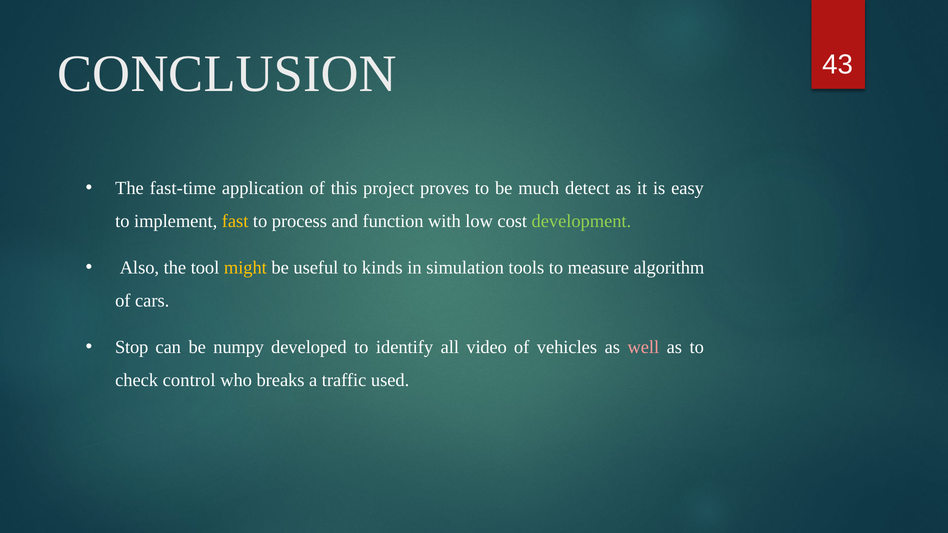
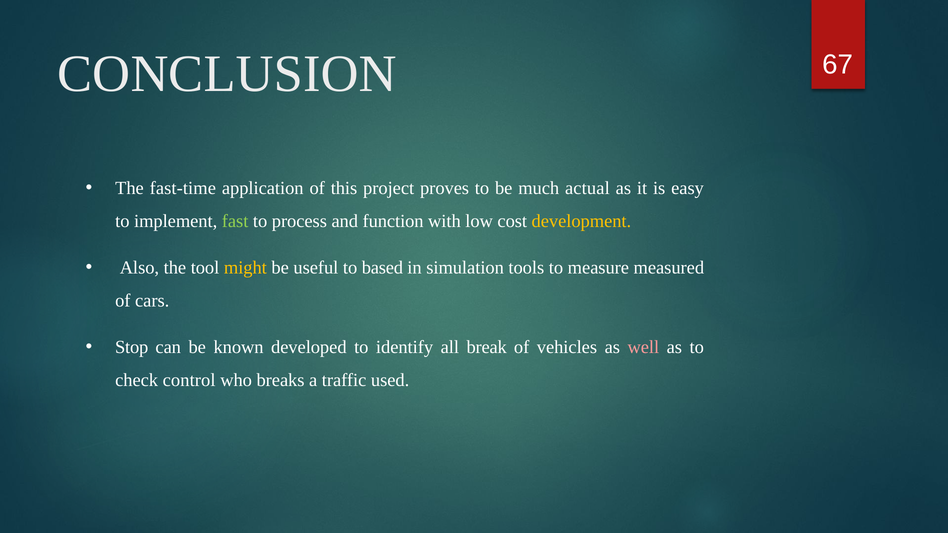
43: 43 -> 67 (838, 64)
detect: detect -> actual (587, 188)
fast colour: yellow -> light green (235, 221)
development colour: light green -> yellow (581, 221)
kinds: kinds -> based (382, 268)
algorithm: algorithm -> measured (669, 268)
numpy: numpy -> known (239, 347)
video: video -> break (487, 347)
